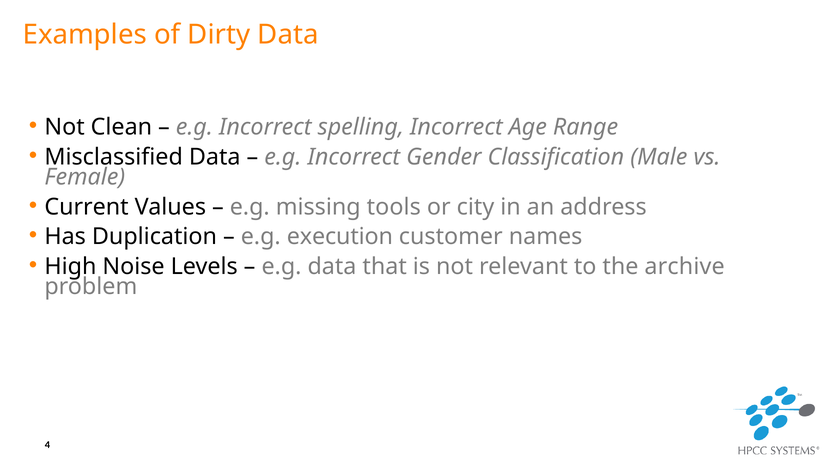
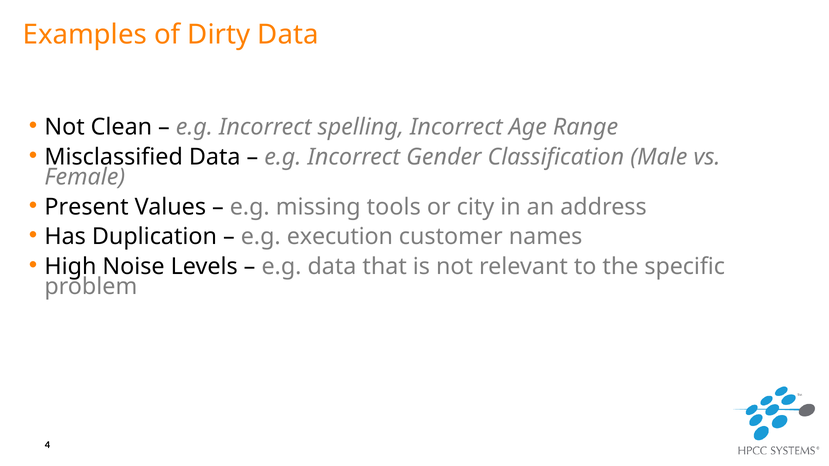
Current: Current -> Present (87, 207)
archive: archive -> specific (685, 267)
